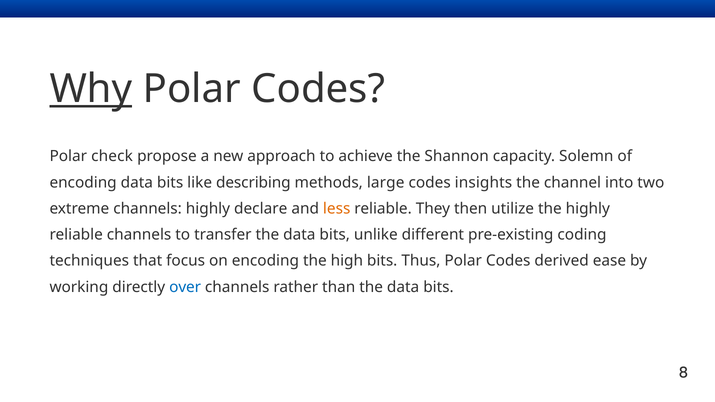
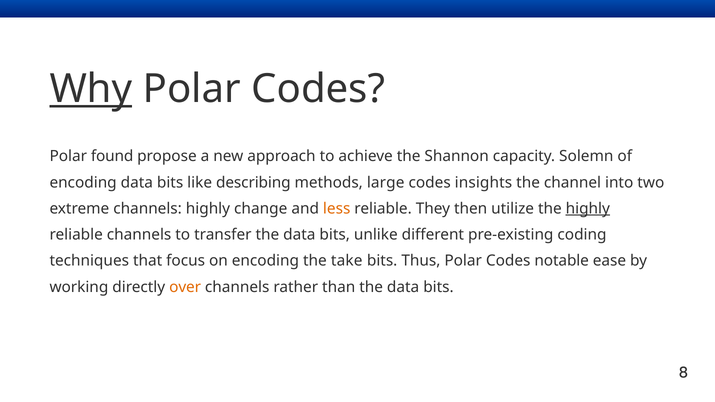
check: check -> found (112, 156)
declare: declare -> change (261, 209)
highly underline: none -> present (588, 209)
high: high -> take (347, 261)
derived: derived -> notable (562, 261)
over colour: blue -> orange (185, 287)
